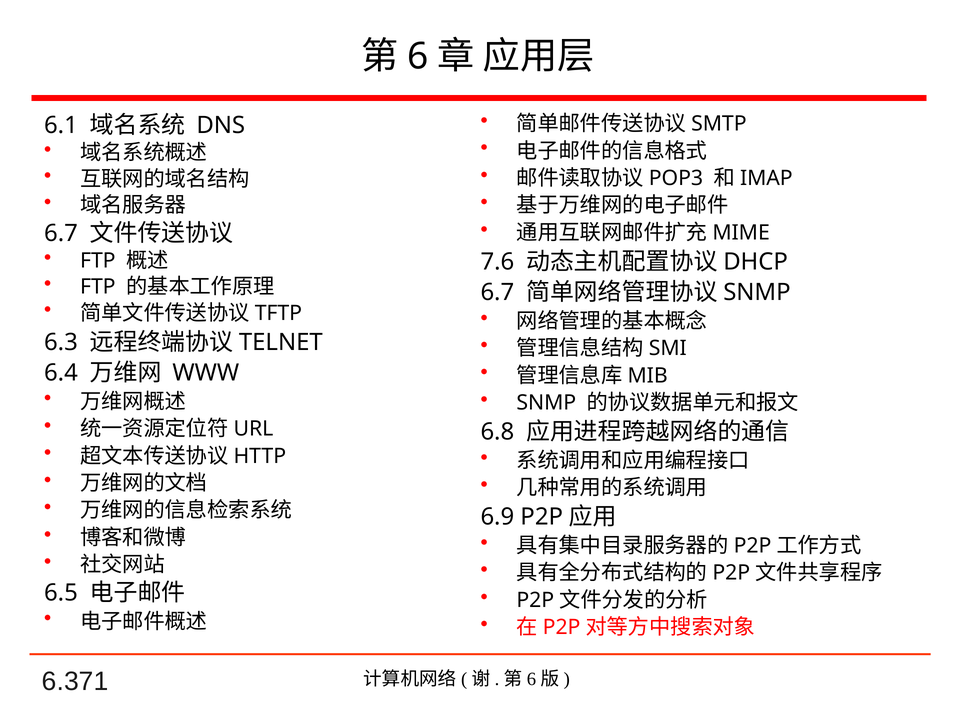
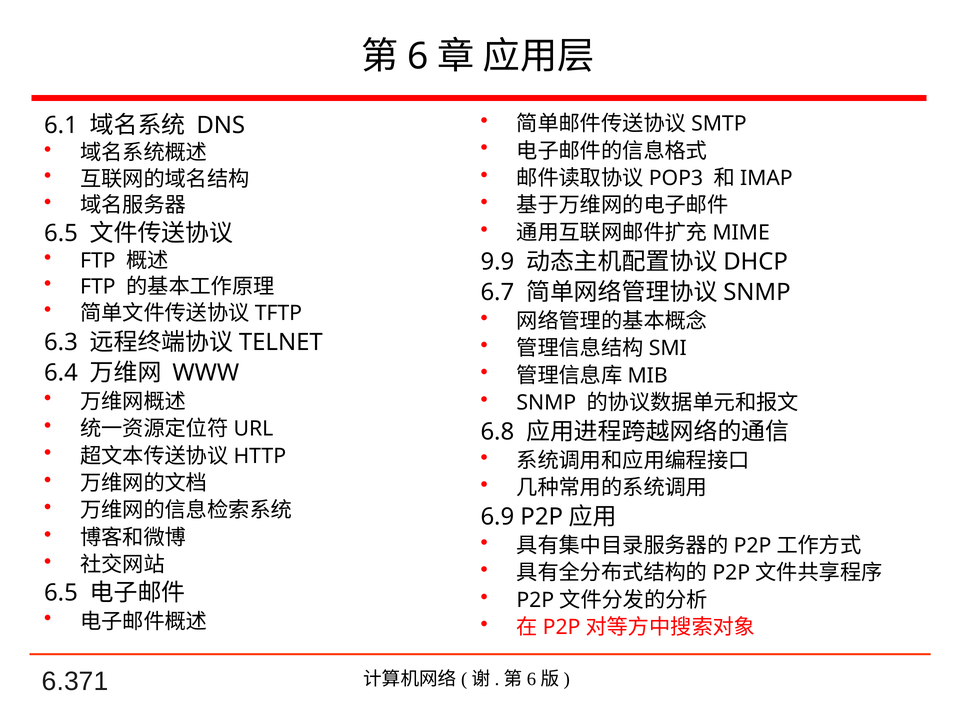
6.7: 6.7 -> 6.5 (61, 233)
7.6: 7.6 -> 9.9 (497, 262)
